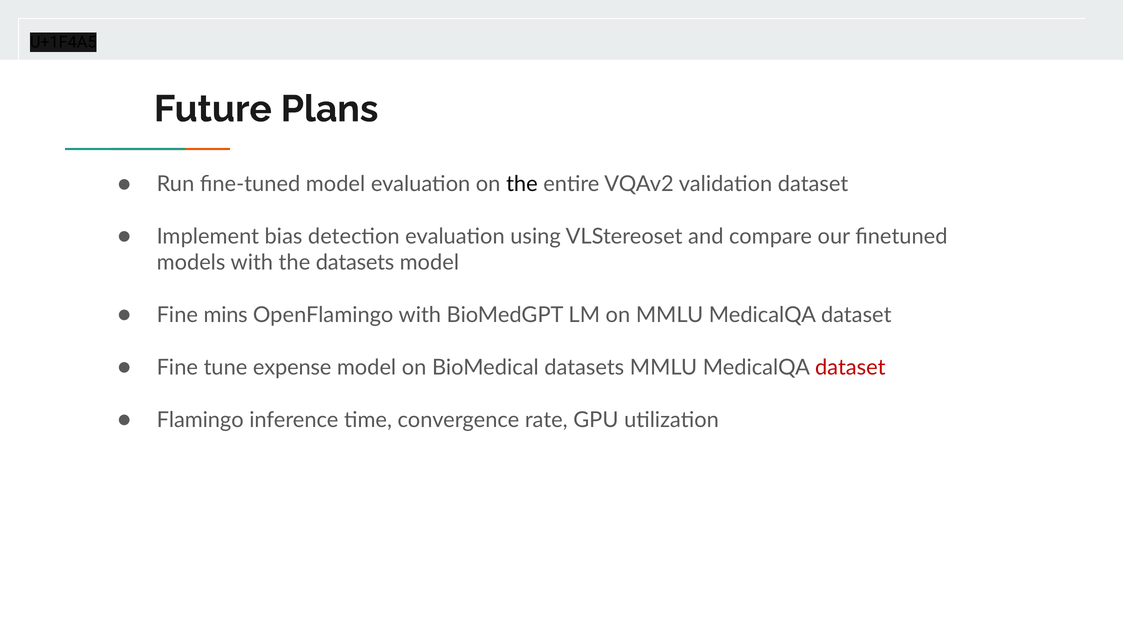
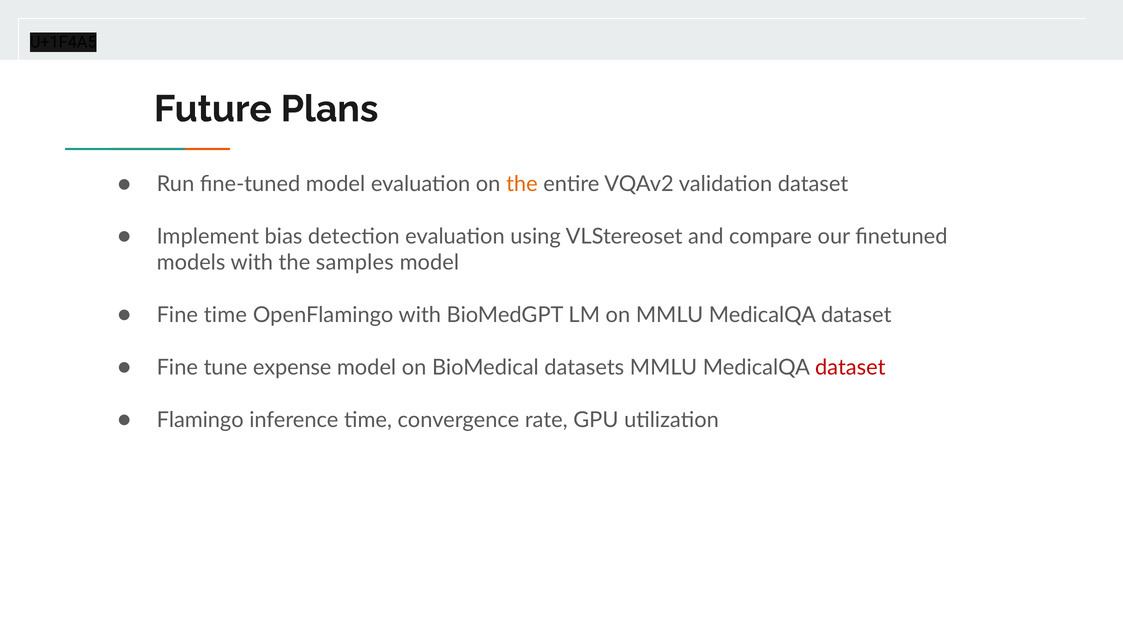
the colour: black -> orange (522, 184)
the datasets: datasets -> samples (355, 263)
Fine mins: mins -> time (225, 315)
